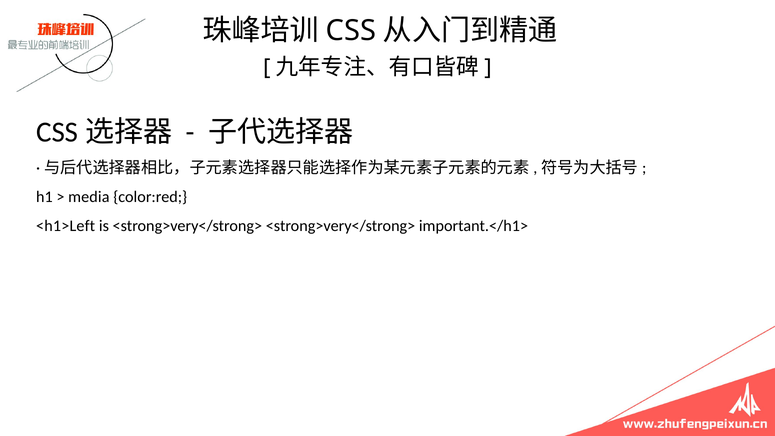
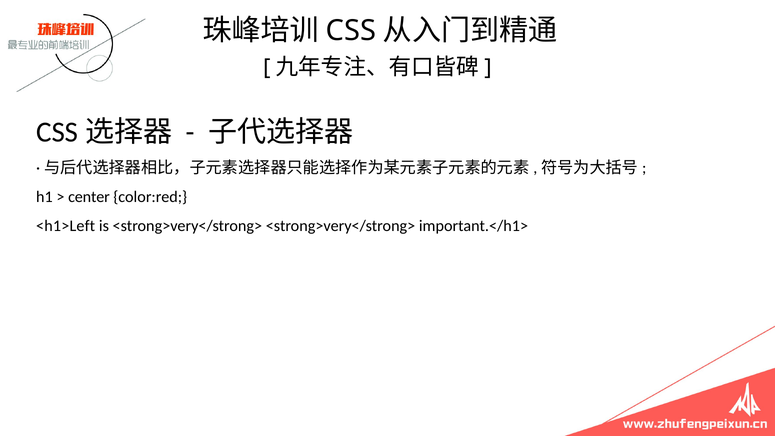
media: media -> center (89, 197)
